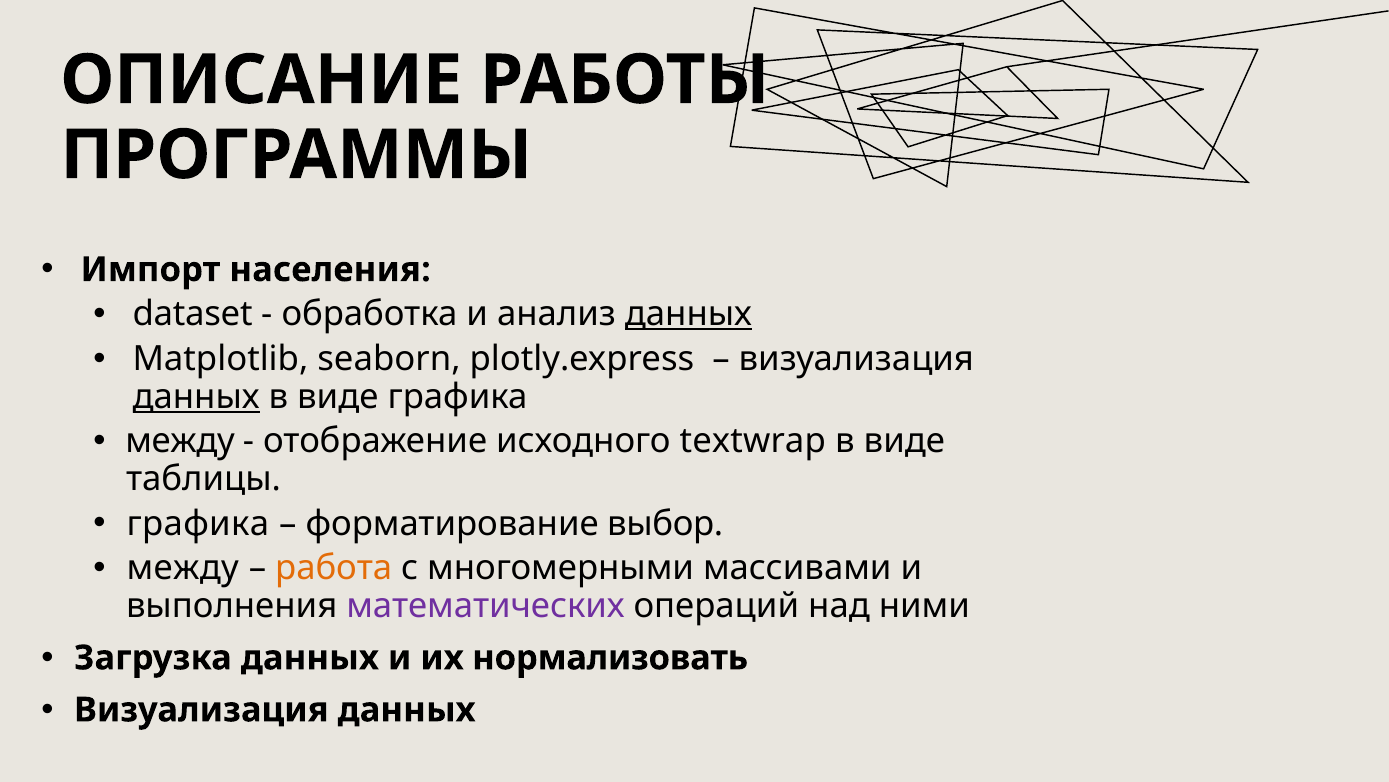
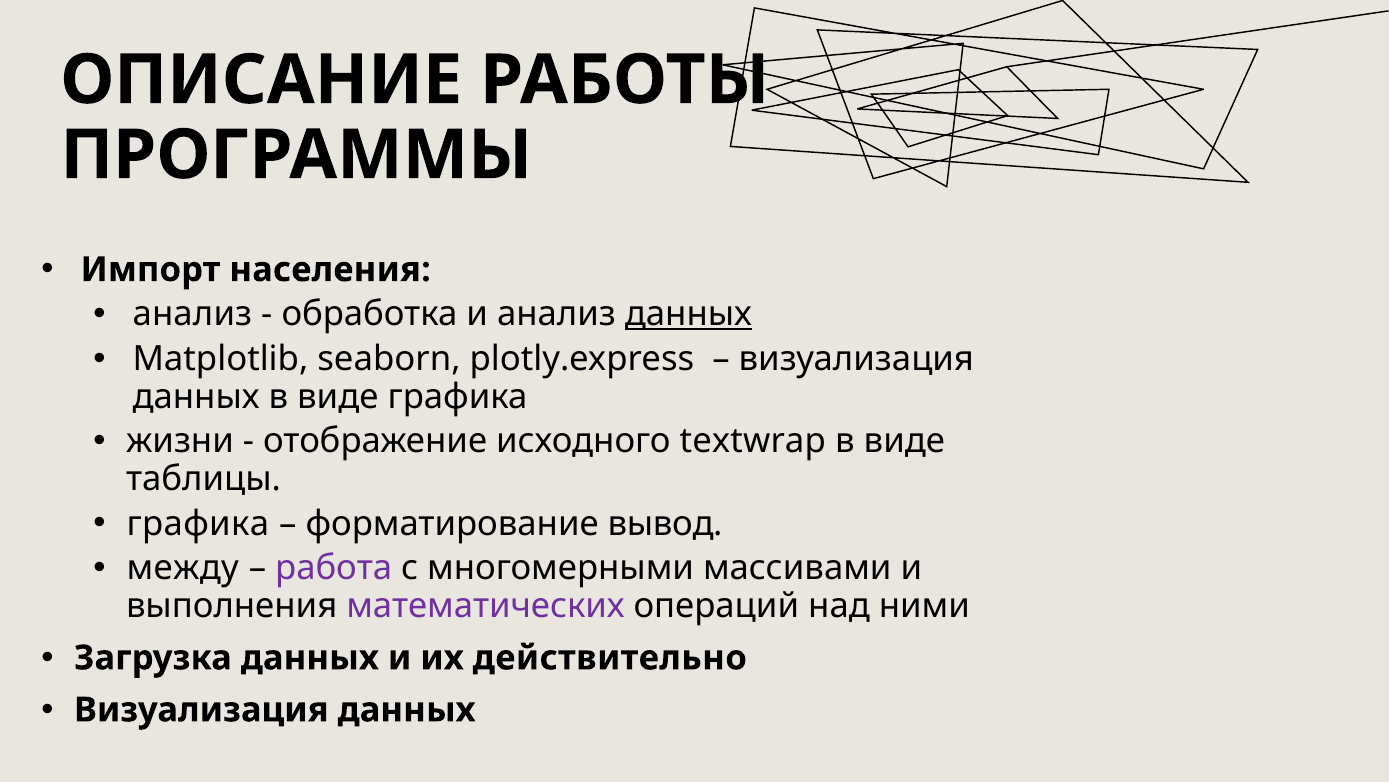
dataset: dataset -> анализ (192, 314)
данных underline: present -> none (196, 396)
между: между -> жизни (180, 441)
выбор: выбор -> вывод (665, 523)
работа colour: orange -> purple (334, 568)
нормализовать: нормализовать -> действительно (610, 657)
